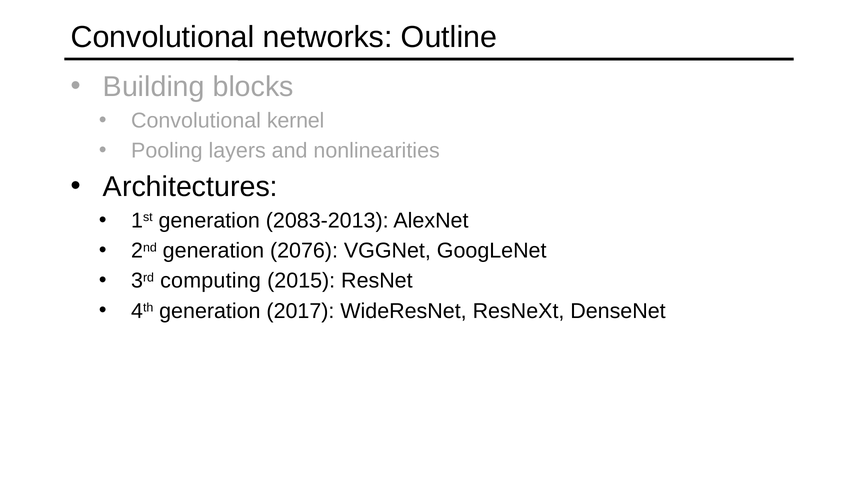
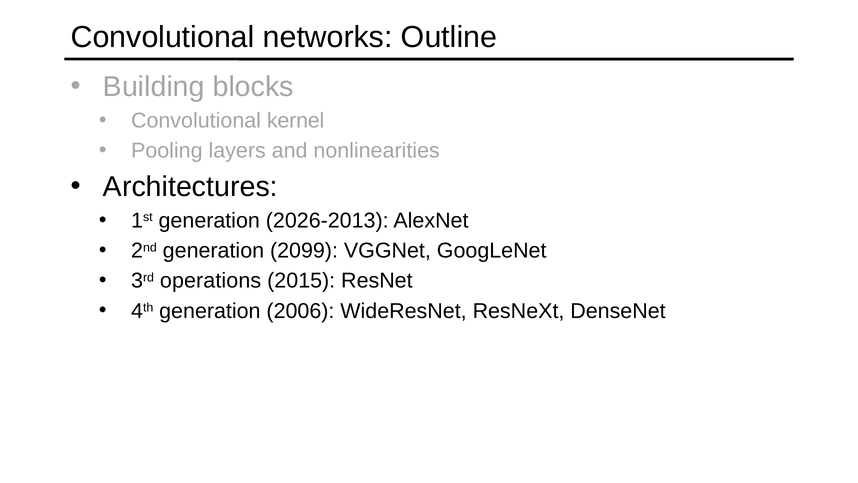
2083-2013: 2083-2013 -> 2026-2013 (327, 221)
2076: 2076 -> 2099 (304, 251)
computing: computing -> operations (211, 281)
2017: 2017 -> 2006 (300, 311)
